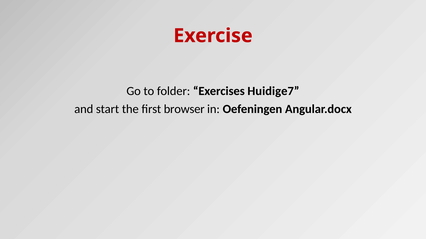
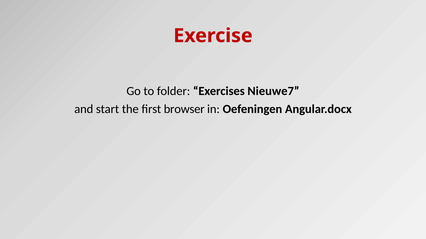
Huidige7: Huidige7 -> Nieuwe7 (273, 91)
